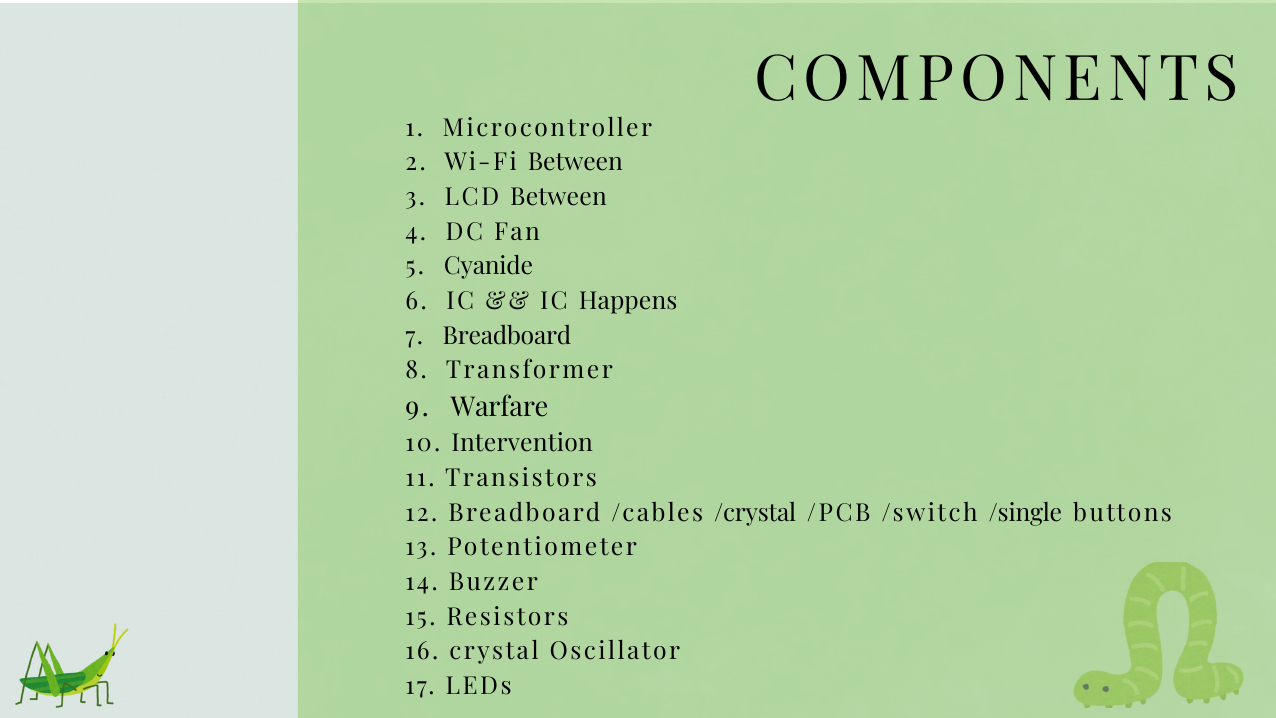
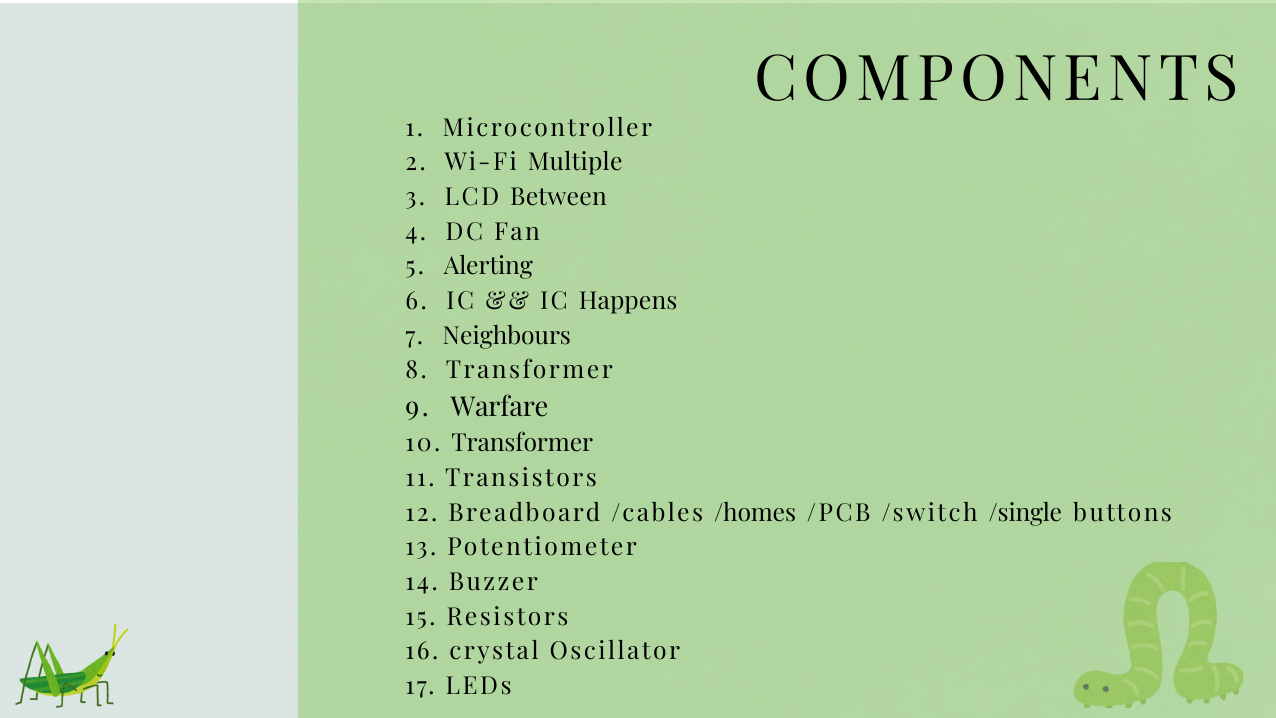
Wi-Fi Between: Between -> Multiple (575, 163)
Cyanide: Cyanide -> Alerting (488, 267)
7 Breadboard: Breadboard -> Neighbours (507, 336)
10 Intervention: Intervention -> Transformer (522, 443)
/crystal: /crystal -> /homes (755, 513)
